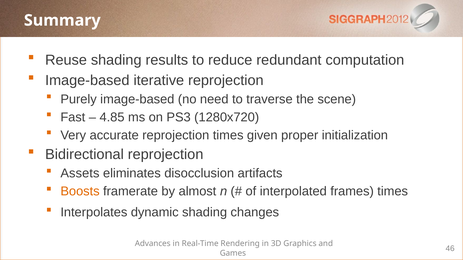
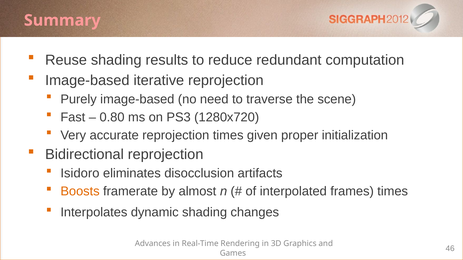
Summary colour: white -> pink (62, 20)
4.85: 4.85 -> 0.80 (112, 117)
Assets: Assets -> Isidoro (80, 174)
